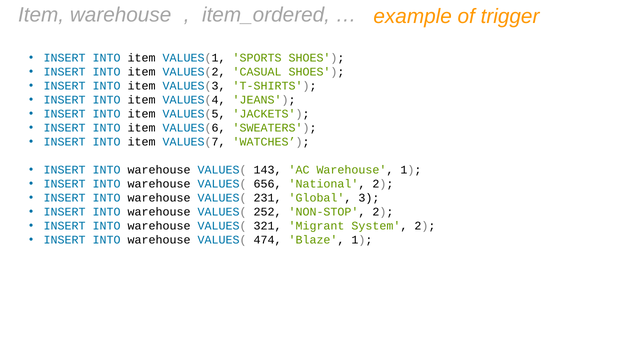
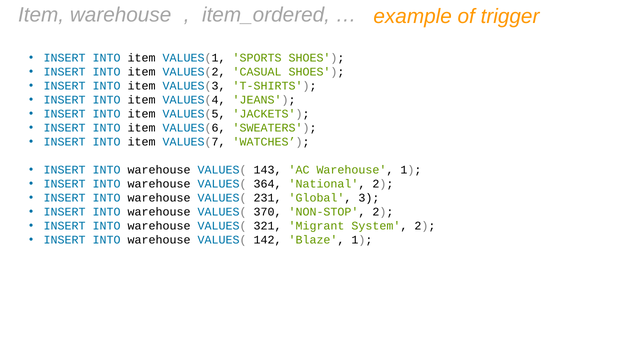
656: 656 -> 364 (268, 184)
252: 252 -> 370 (268, 212)
474: 474 -> 142 (268, 240)
